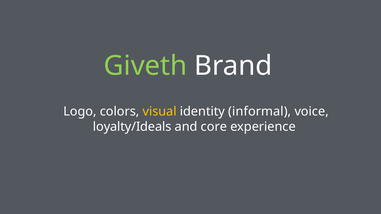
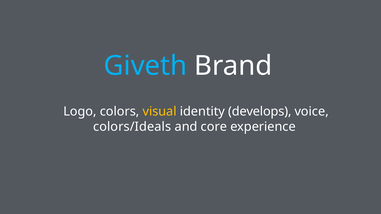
Giveth colour: light green -> light blue (145, 66)
informal: informal -> develops (260, 112)
loyalty/Ideals: loyalty/Ideals -> colors/Ideals (132, 127)
